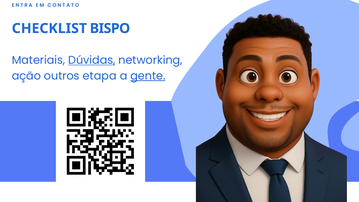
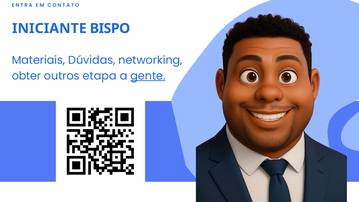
CHECKLIST: CHECKLIST -> INICIANTE (49, 28)
Dúvidas underline: present -> none (92, 60)
ação: ação -> obter (26, 76)
